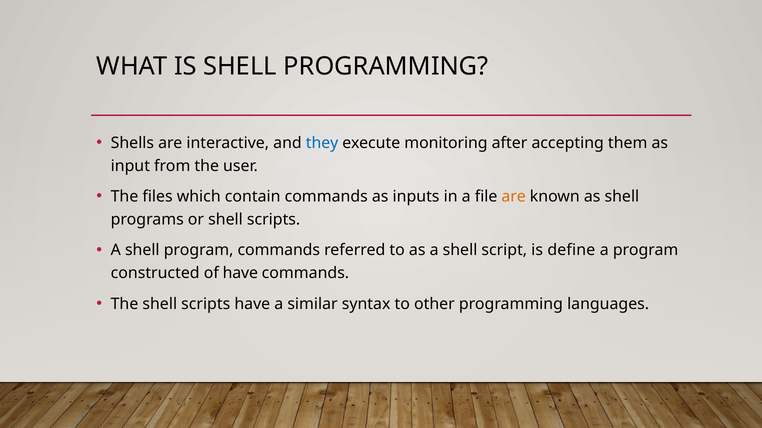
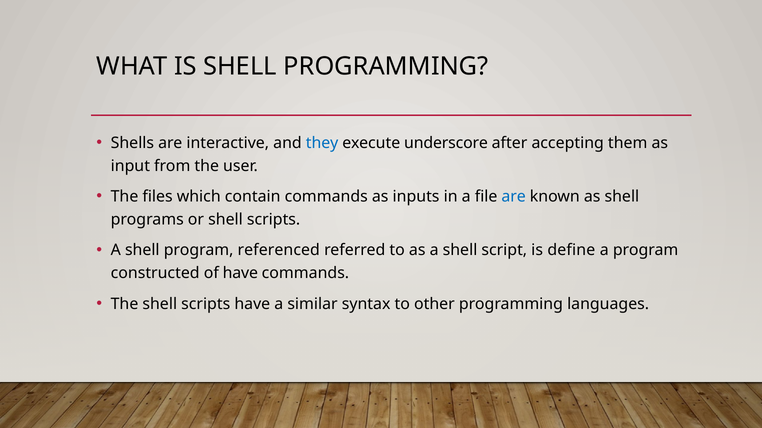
monitoring: monitoring -> underscore (446, 143)
are colour: orange -> blue (514, 197)
program commands: commands -> referenced (279, 251)
